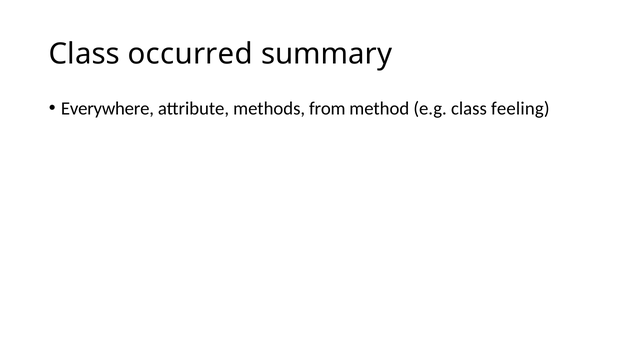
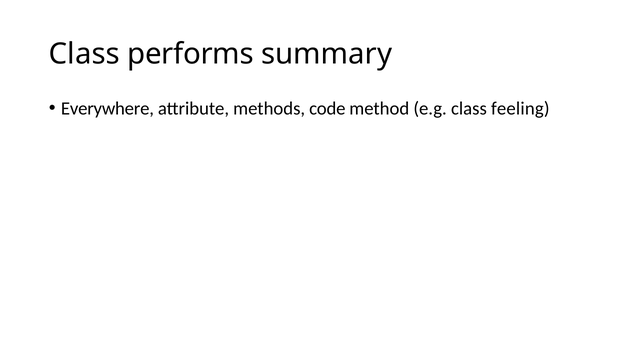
occurred: occurred -> performs (191, 54)
from: from -> code (327, 109)
